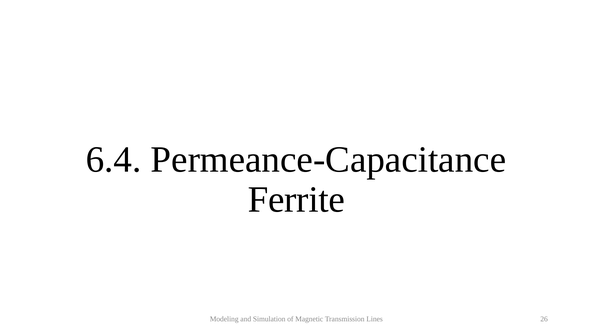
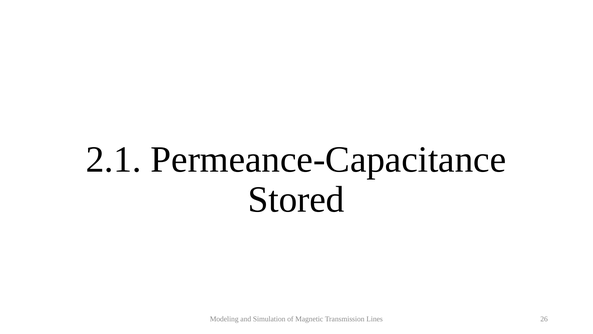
6.4: 6.4 -> 2.1 (114, 159)
Ferrite: Ferrite -> Stored (296, 199)
